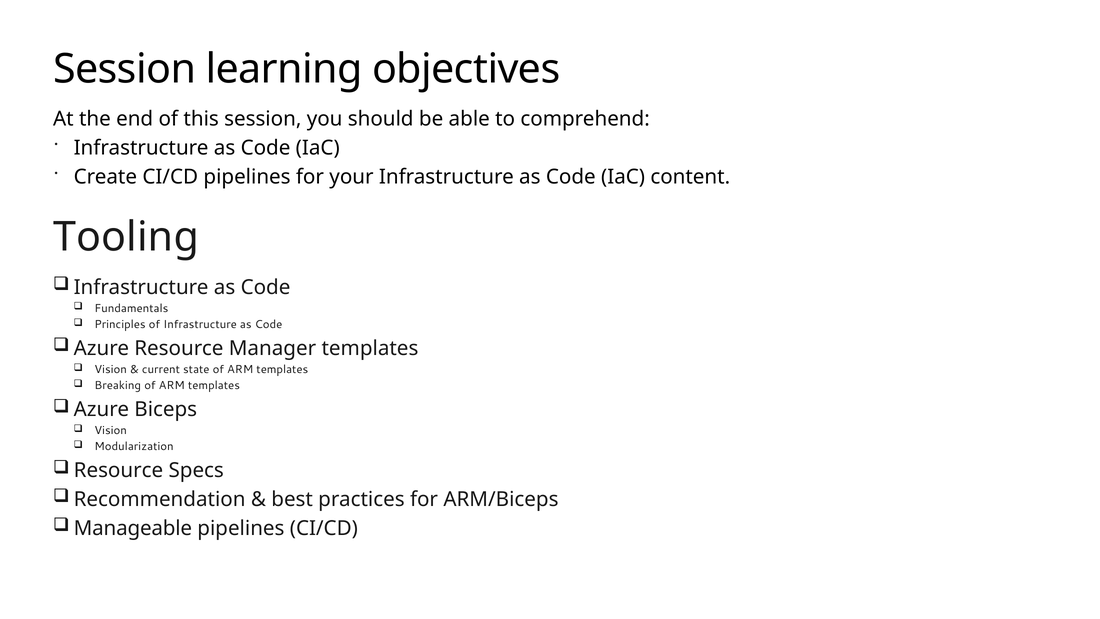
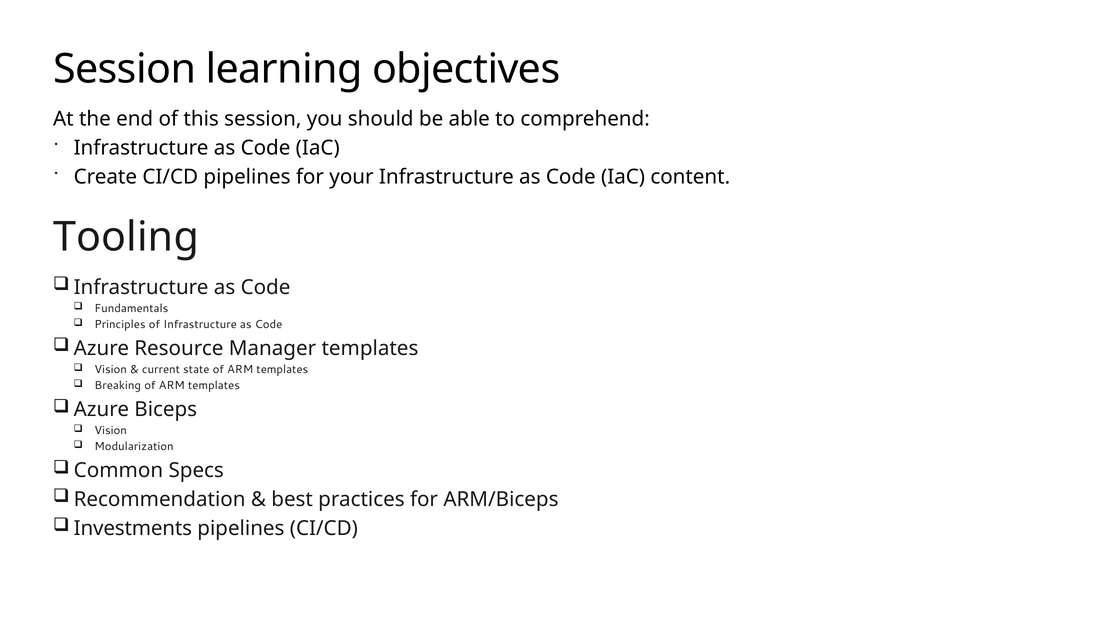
Resource: Resource -> Common (118, 470)
Manageable: Manageable -> Investments (133, 528)
